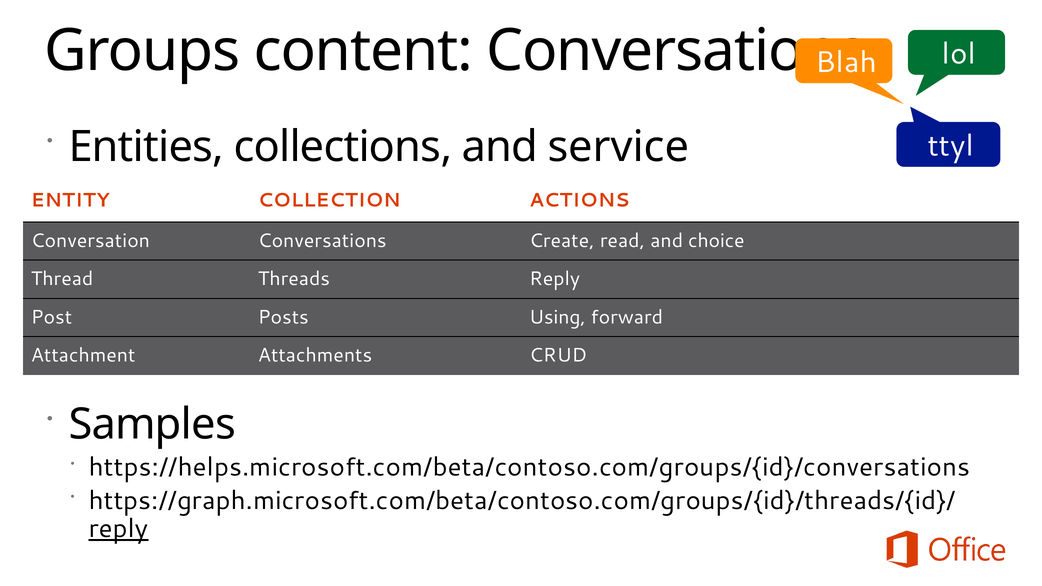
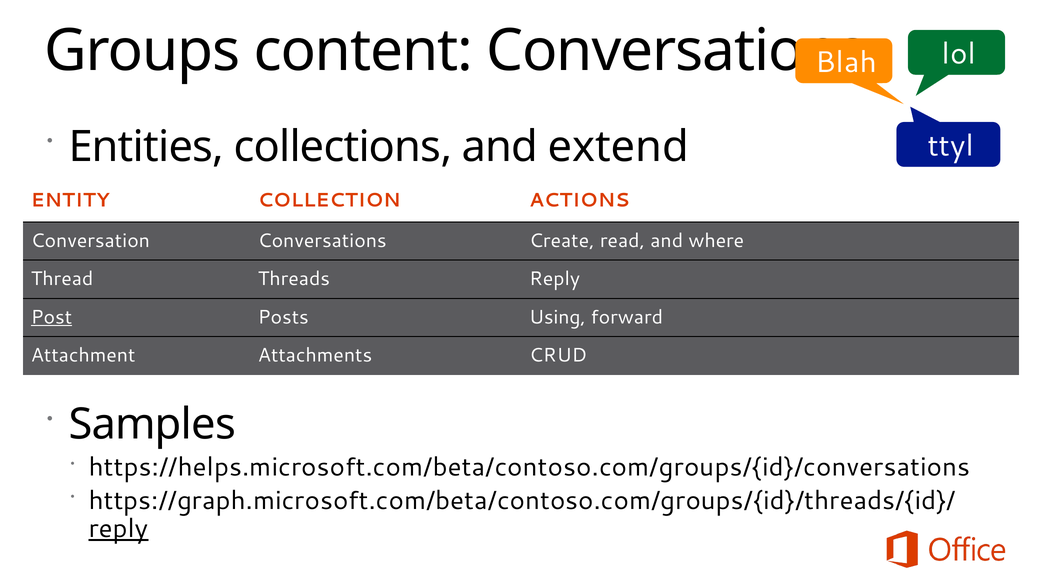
service: service -> extend (618, 147)
choice: choice -> where (716, 241)
Post underline: none -> present (51, 317)
